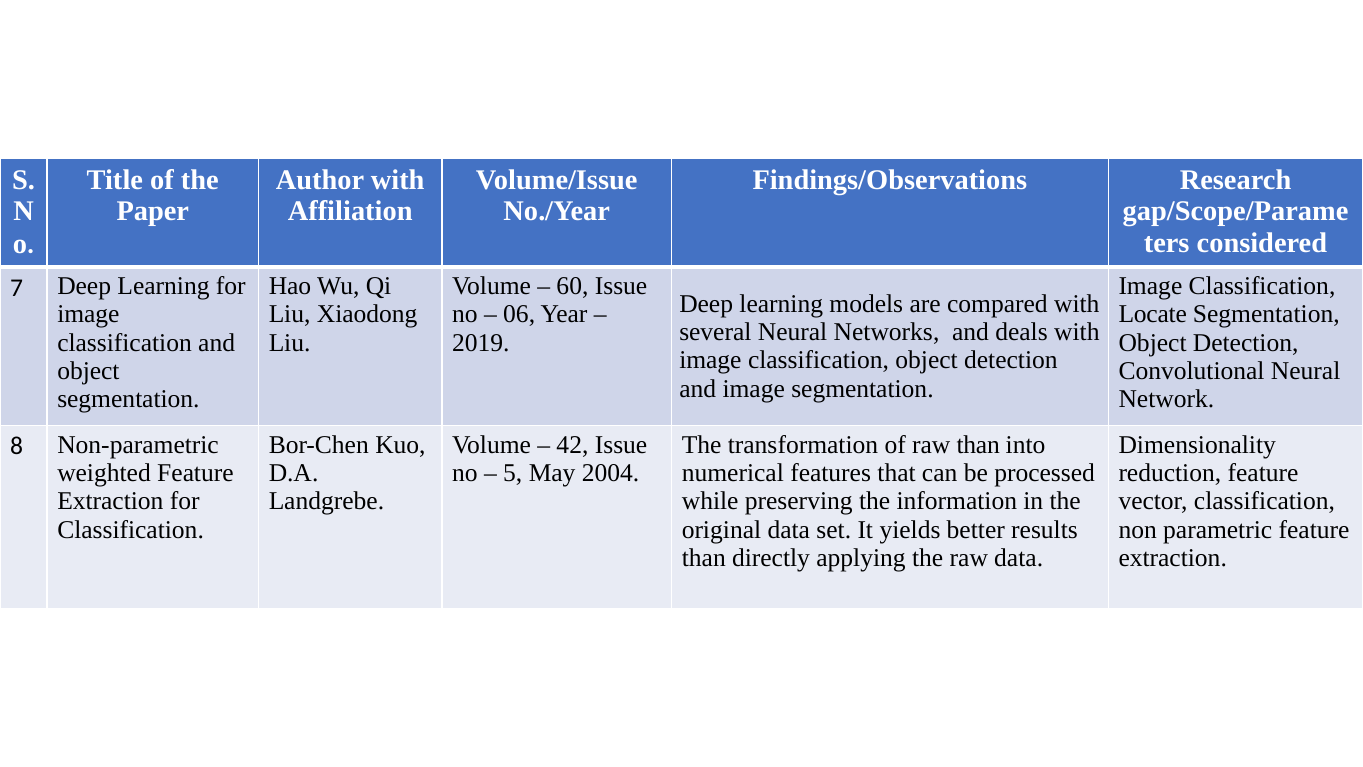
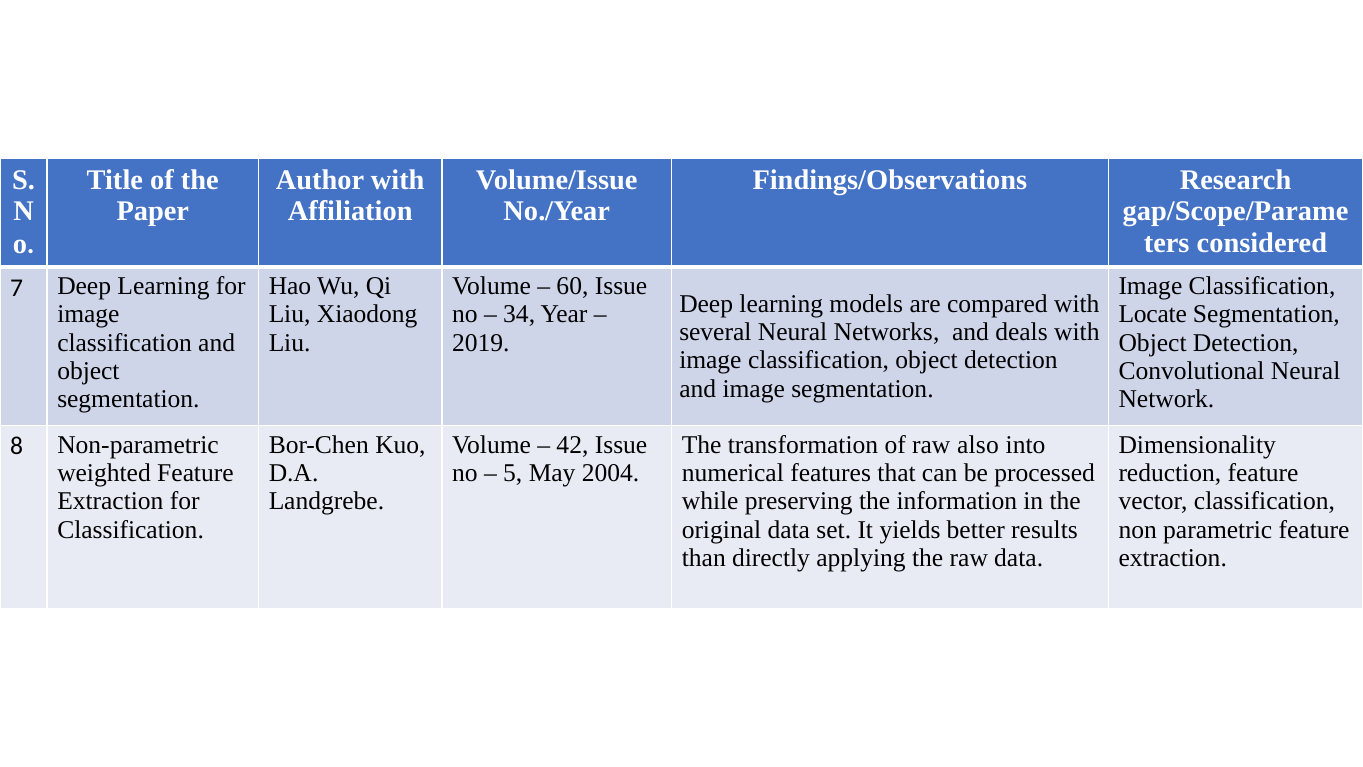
06: 06 -> 34 (519, 314)
raw than: than -> also (978, 445)
